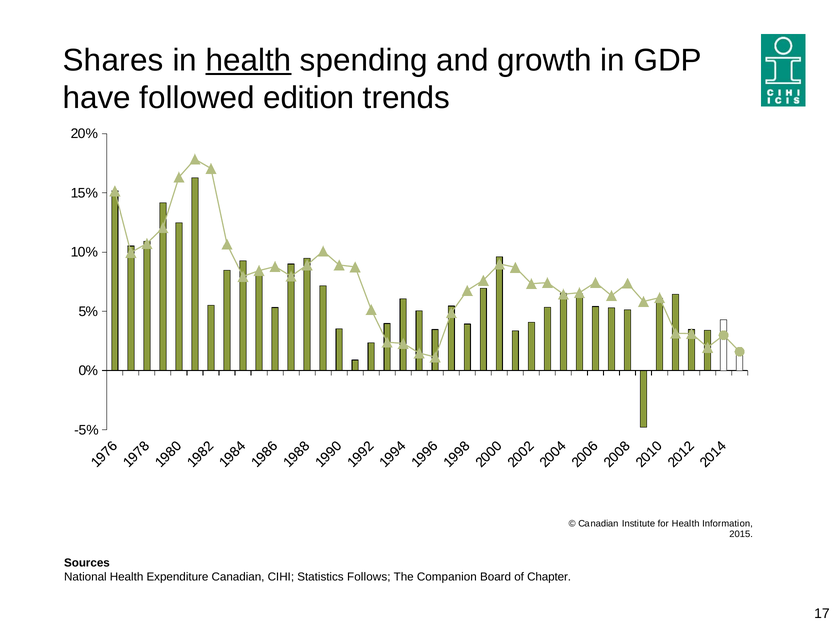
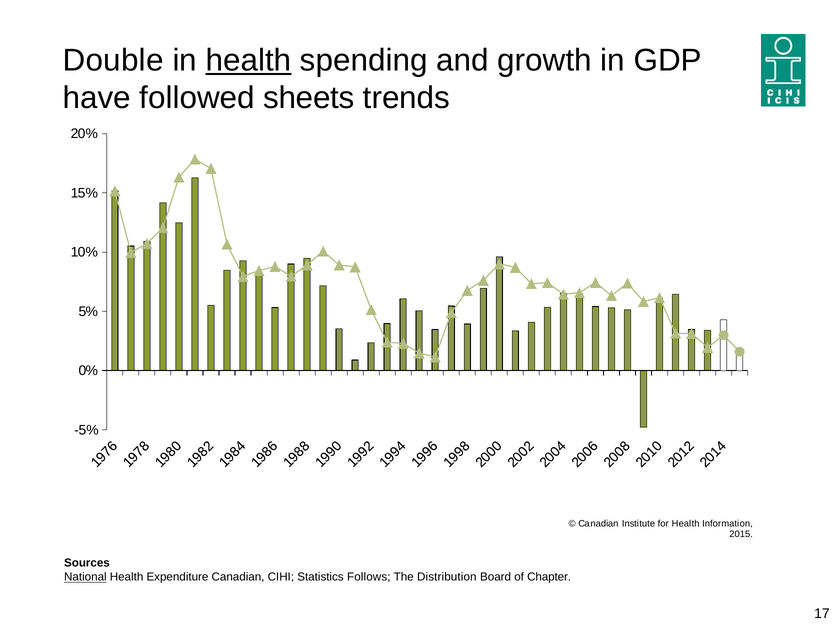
Shares: Shares -> Double (113, 60)
edition: edition -> sheets (309, 98)
National underline: none -> present (85, 578)
Companion: Companion -> Distribution (447, 578)
